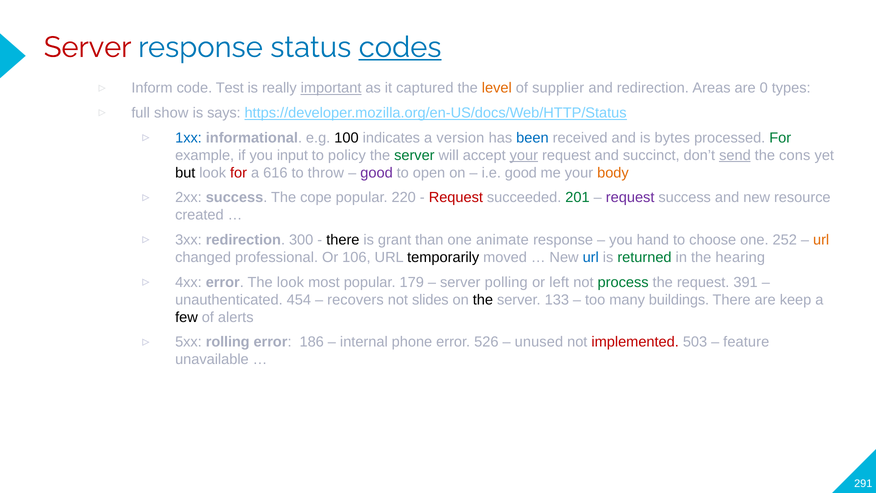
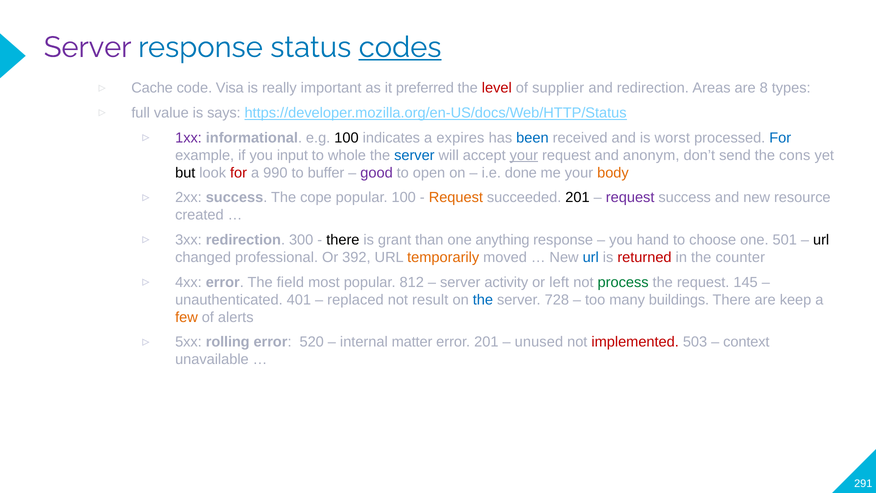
Server colour: red -> purple (88, 47)
Inform: Inform -> Cache (152, 88)
Test: Test -> Visa (230, 88)
important underline: present -> none (331, 88)
captured: captured -> preferred (425, 88)
level colour: orange -> red (497, 88)
0: 0 -> 8 (764, 88)
show: show -> value (171, 113)
1xx colour: blue -> purple (188, 138)
version: version -> expires (460, 138)
bytes: bytes -> worst (672, 138)
For colour: green -> blue (780, 138)
policy: policy -> whole (347, 155)
server colour: green -> blue (414, 155)
succinct: succinct -> anonym (651, 155)
send underline: present -> none (735, 155)
616: 616 -> 990 (275, 173)
throw: throw -> buffer (326, 173)
i.e good: good -> done (521, 173)
popular 220: 220 -> 100 (404, 197)
Request colour: red -> orange (456, 197)
201 colour: green -> black (578, 197)
animate: animate -> anything (503, 240)
252: 252 -> 501 (785, 240)
url colour: orange -> black (821, 240)
106: 106 -> 392 (356, 257)
temporarily colour: black -> orange (443, 257)
returned colour: green -> red (645, 257)
hearing: hearing -> counter (740, 257)
The look: look -> field (290, 282)
179: 179 -> 812 (412, 282)
polling: polling -> activity (506, 282)
391: 391 -> 145 (746, 282)
454: 454 -> 401 (299, 300)
recovers: recovers -> replaced (355, 300)
slides: slides -> result (430, 300)
the colour: black -> blue (483, 300)
133: 133 -> 728 (557, 300)
few colour: black -> orange (186, 317)
186: 186 -> 520 (312, 342)
phone: phone -> matter (412, 342)
error 526: 526 -> 201 (486, 342)
feature: feature -> context (746, 342)
